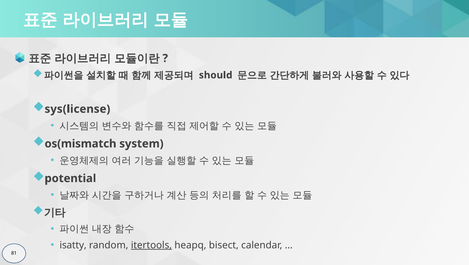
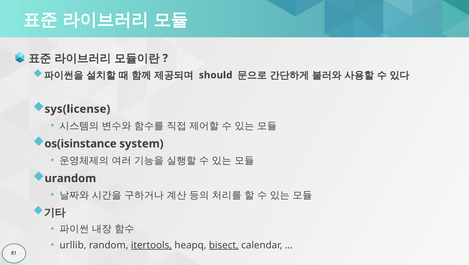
os(mismatch: os(mismatch -> os(isinstance (81, 144)
potential: potential -> urandom (70, 178)
isatty: isatty -> urllib (73, 245)
bisect underline: none -> present (224, 245)
